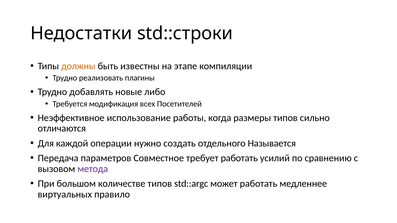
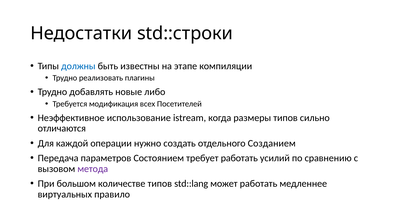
должны colour: orange -> blue (78, 66)
работы: работы -> istream (190, 118)
Называется: Называется -> Созданием (272, 143)
Совместное: Совместное -> Состоянием (159, 158)
std::argc: std::argc -> std::lang (191, 184)
